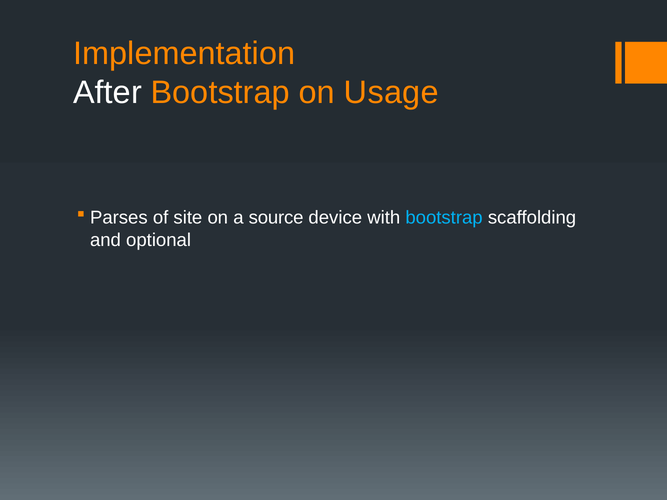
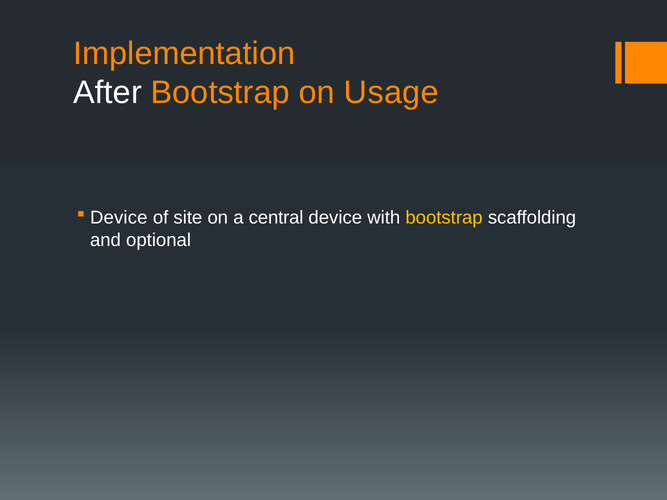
Parses: Parses -> Device (119, 218)
source: source -> central (276, 218)
bootstrap colour: light blue -> yellow (444, 218)
